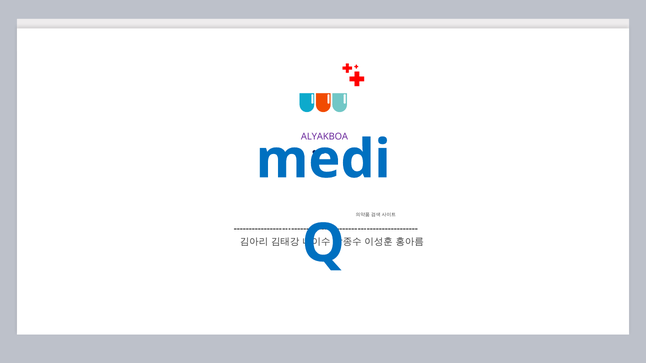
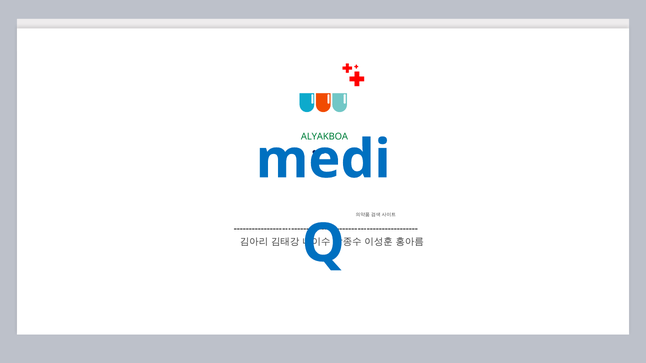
ALYAKBOA colour: purple -> green (324, 137)
